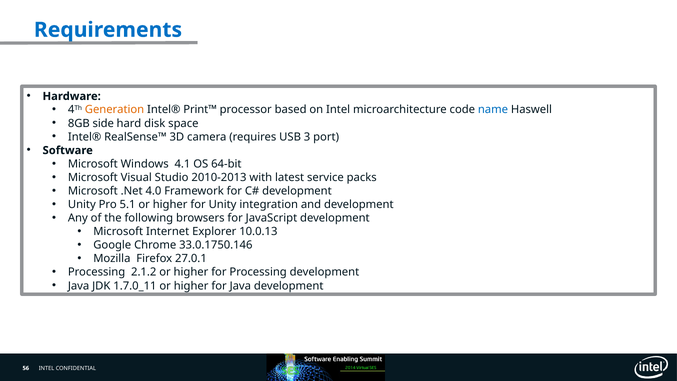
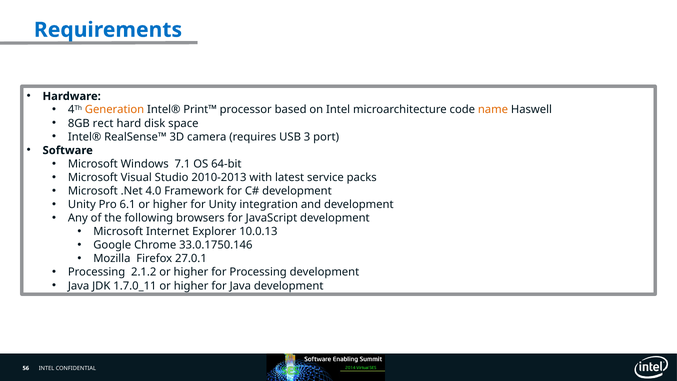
name colour: blue -> orange (493, 110)
side: side -> rect (103, 123)
4.1: 4.1 -> 7.1 (182, 164)
5.1: 5.1 -> 6.1 (128, 204)
